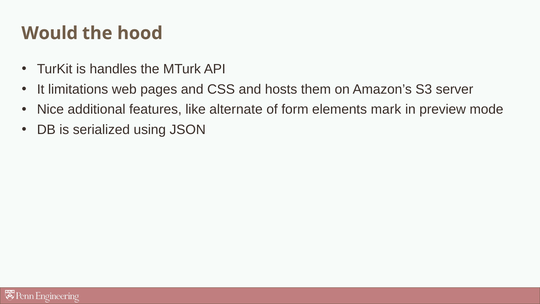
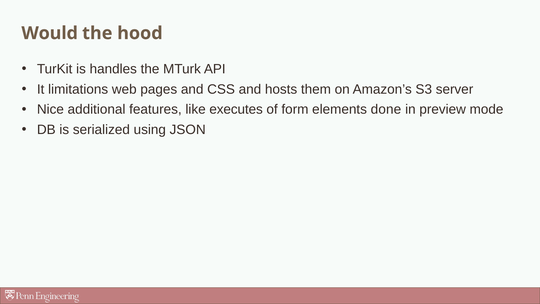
alternate: alternate -> executes (236, 109)
mark: mark -> done (386, 109)
